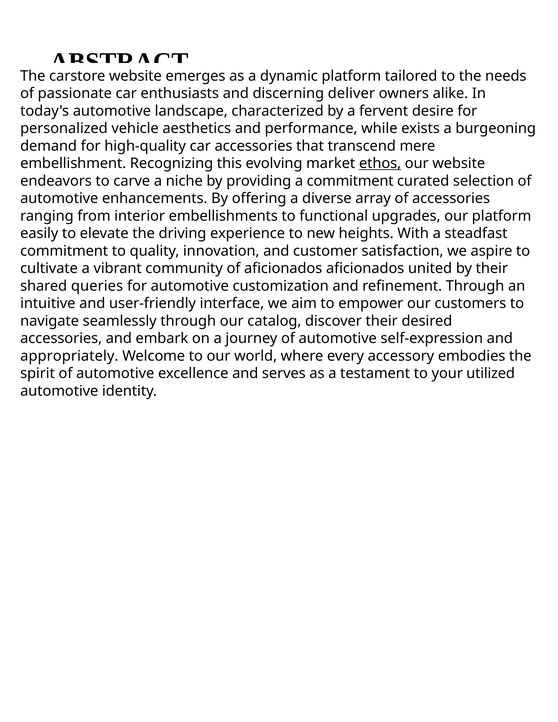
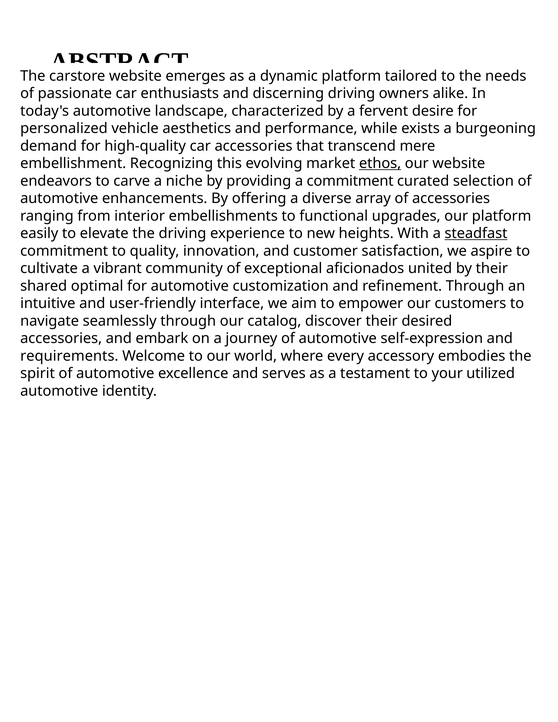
discerning deliver: deliver -> driving (351, 93)
steadfast underline: none -> present (476, 233)
of aficionados: aficionados -> exceptional (283, 268)
queries: queries -> optimal (97, 286)
appropriately: appropriately -> requirements (69, 356)
